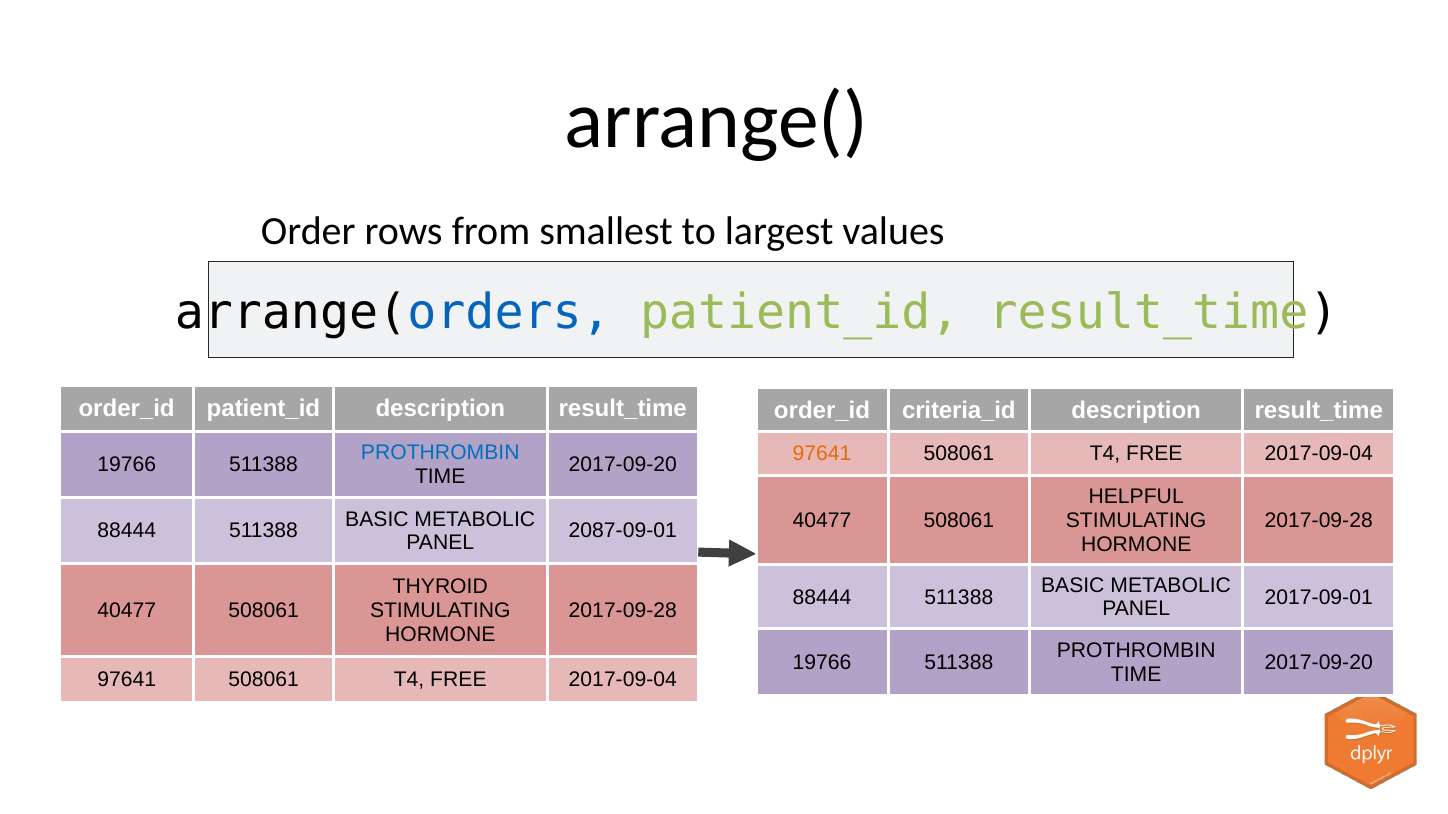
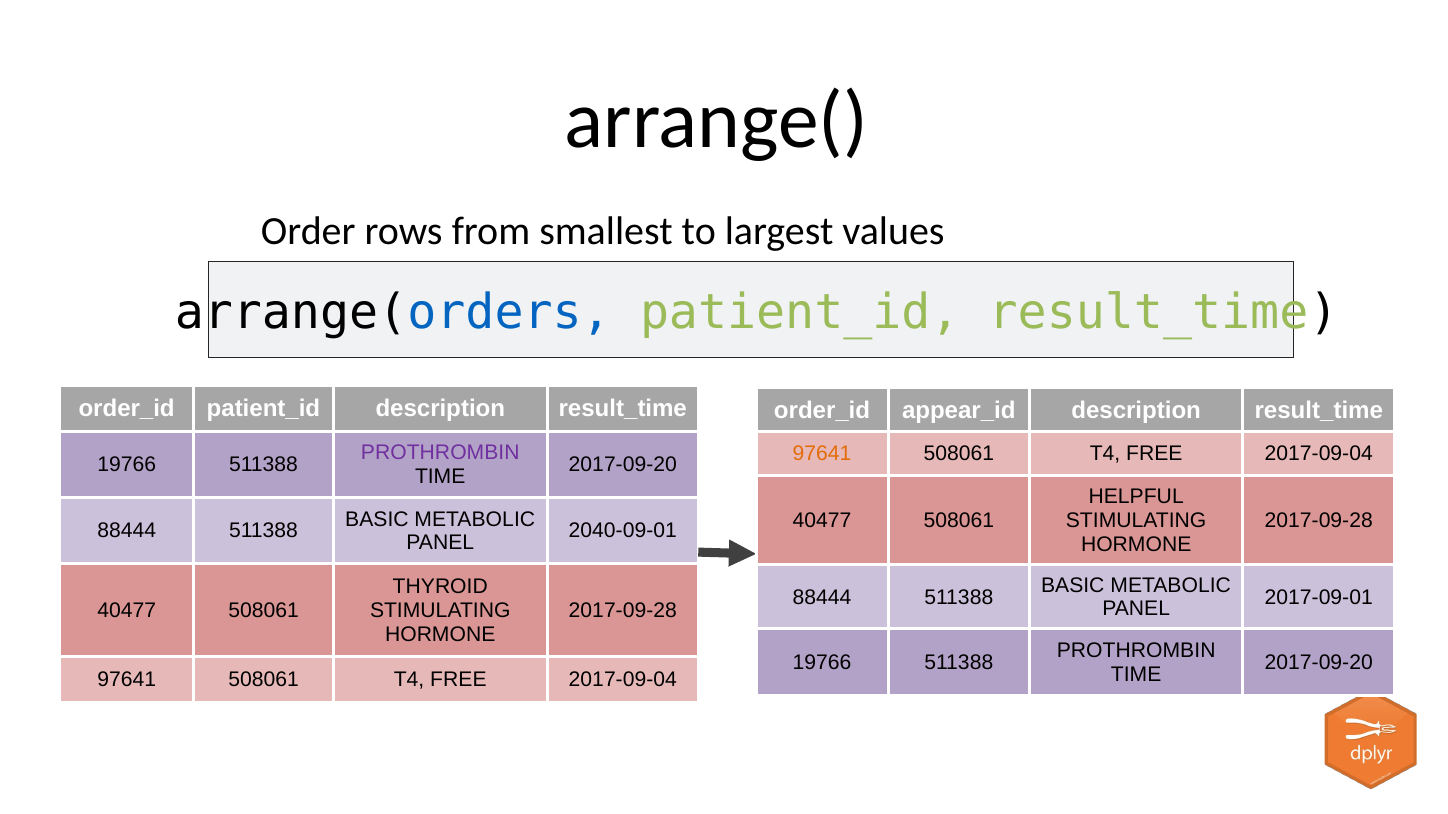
criteria_id: criteria_id -> appear_id (959, 411)
PROTHROMBIN colour: blue -> purple (440, 453)
2087-09-01: 2087-09-01 -> 2040-09-01 (623, 531)
